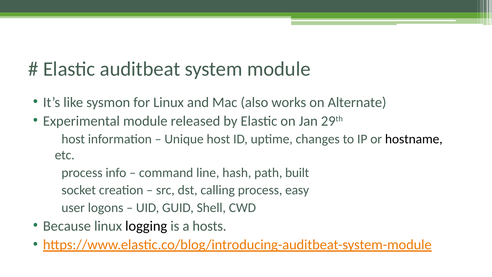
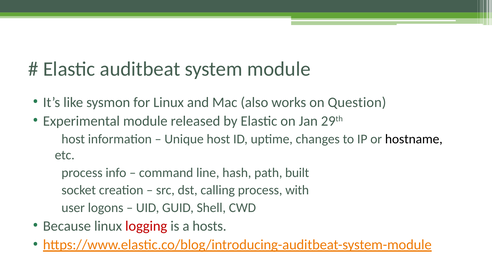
Alternate: Alternate -> Question (357, 102)
easy: easy -> with (297, 190)
logging colour: black -> red (146, 226)
